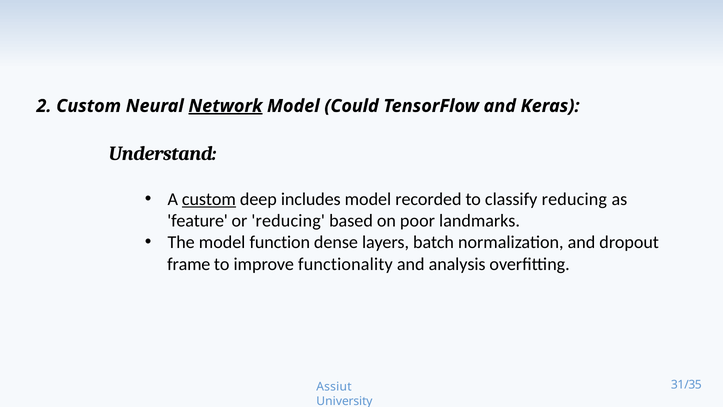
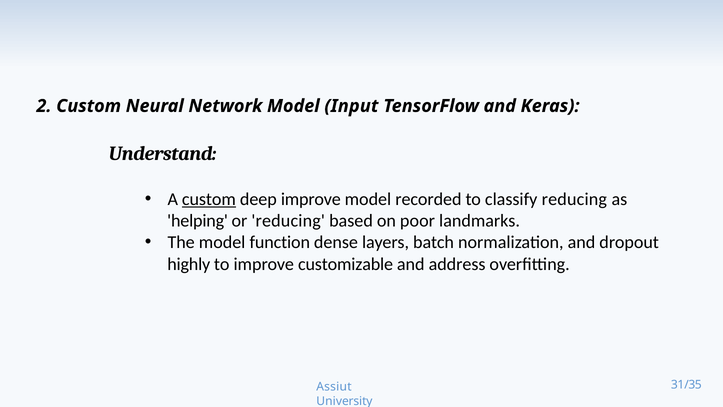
Network underline: present -> none (225, 106)
Could: Could -> Input (351, 106)
deep includes: includes -> improve (311, 199)
feature: feature -> helping (198, 221)
frame: frame -> highly (189, 264)
functionality: functionality -> customizable (346, 264)
analysis: analysis -> address (457, 264)
